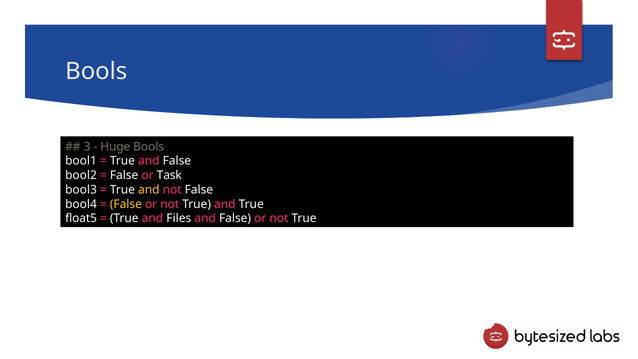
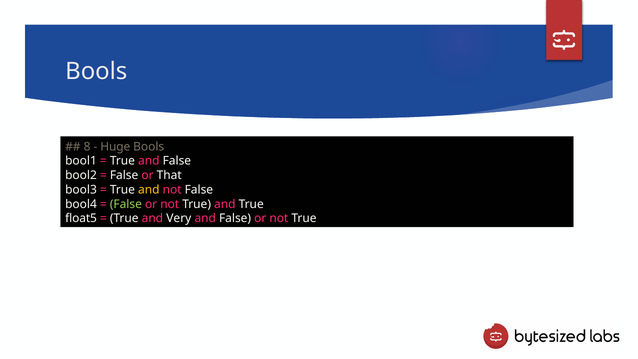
3: 3 -> 8 (87, 147)
Task: Task -> That (169, 175)
False colour: yellow -> light green (126, 204)
Files: Files -> Very (179, 218)
